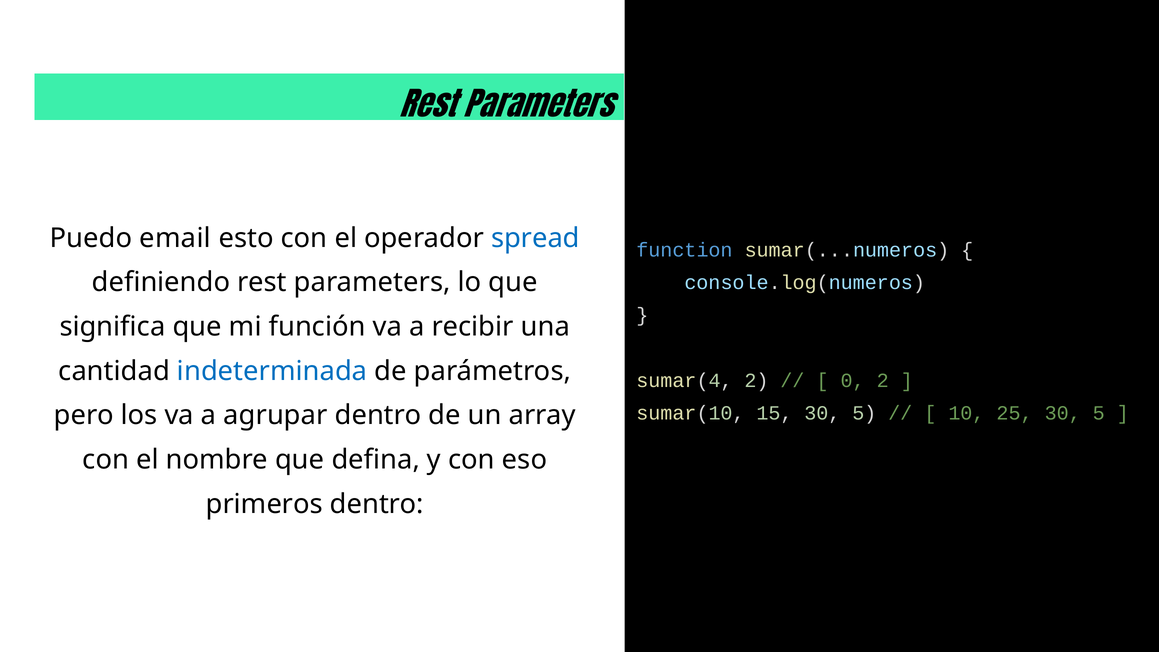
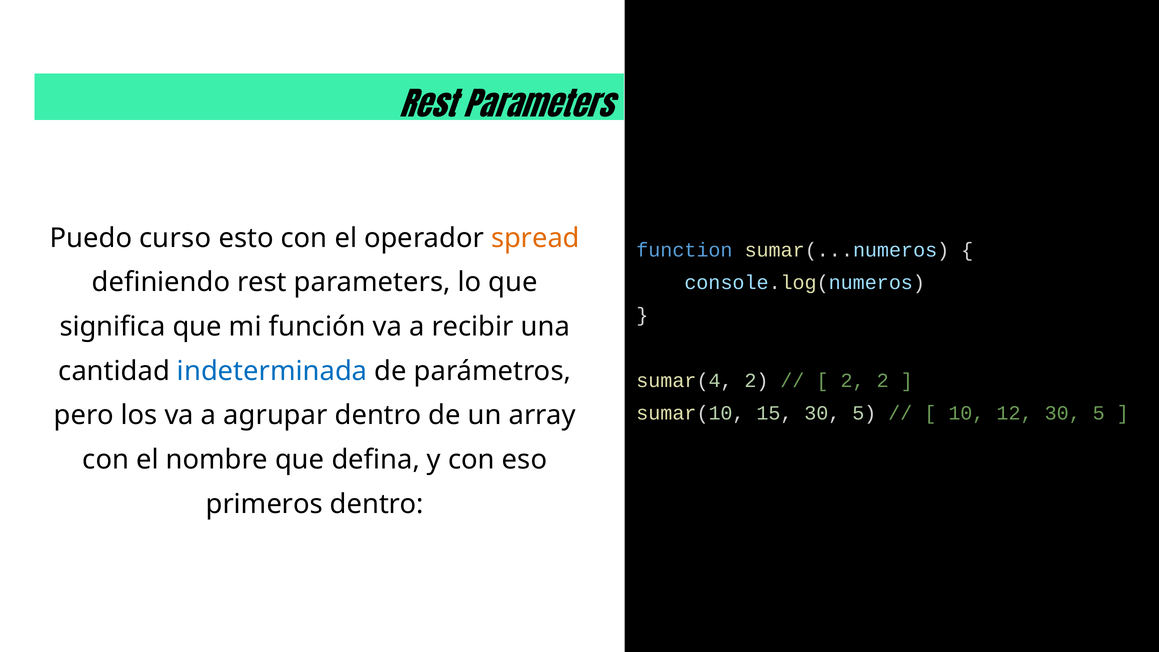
email: email -> curso (175, 238)
spread colour: blue -> orange (535, 238)
0: 0 -> 2 (853, 380)
25: 25 -> 12 (1015, 413)
